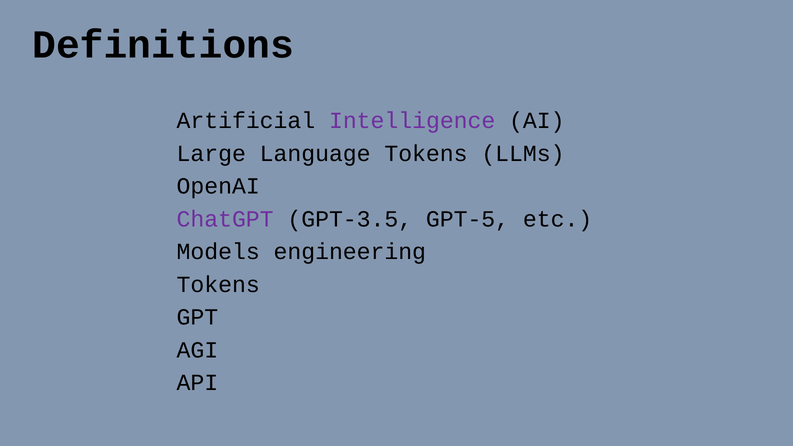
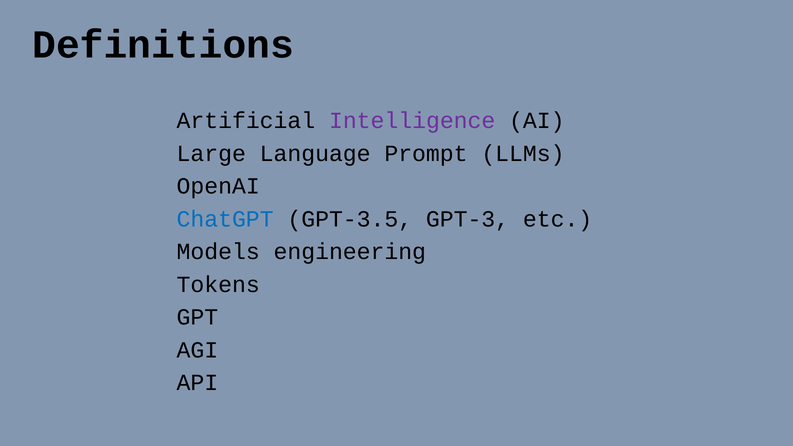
Language Tokens: Tokens -> Prompt (426, 154)
ChatGPT colour: purple -> blue (225, 219)
GPT-5: GPT-5 -> GPT-3 (468, 219)
